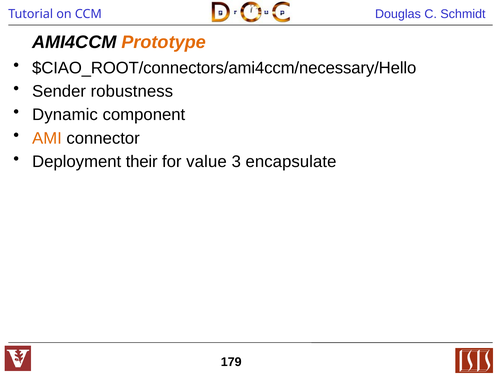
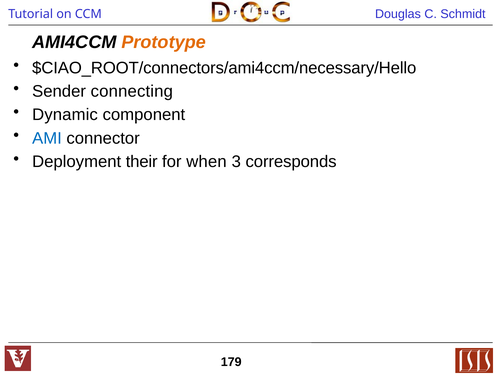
robustness: robustness -> connecting (132, 91)
AMI colour: orange -> blue (47, 138)
value: value -> when (206, 161)
encapsulate: encapsulate -> corresponds (291, 161)
